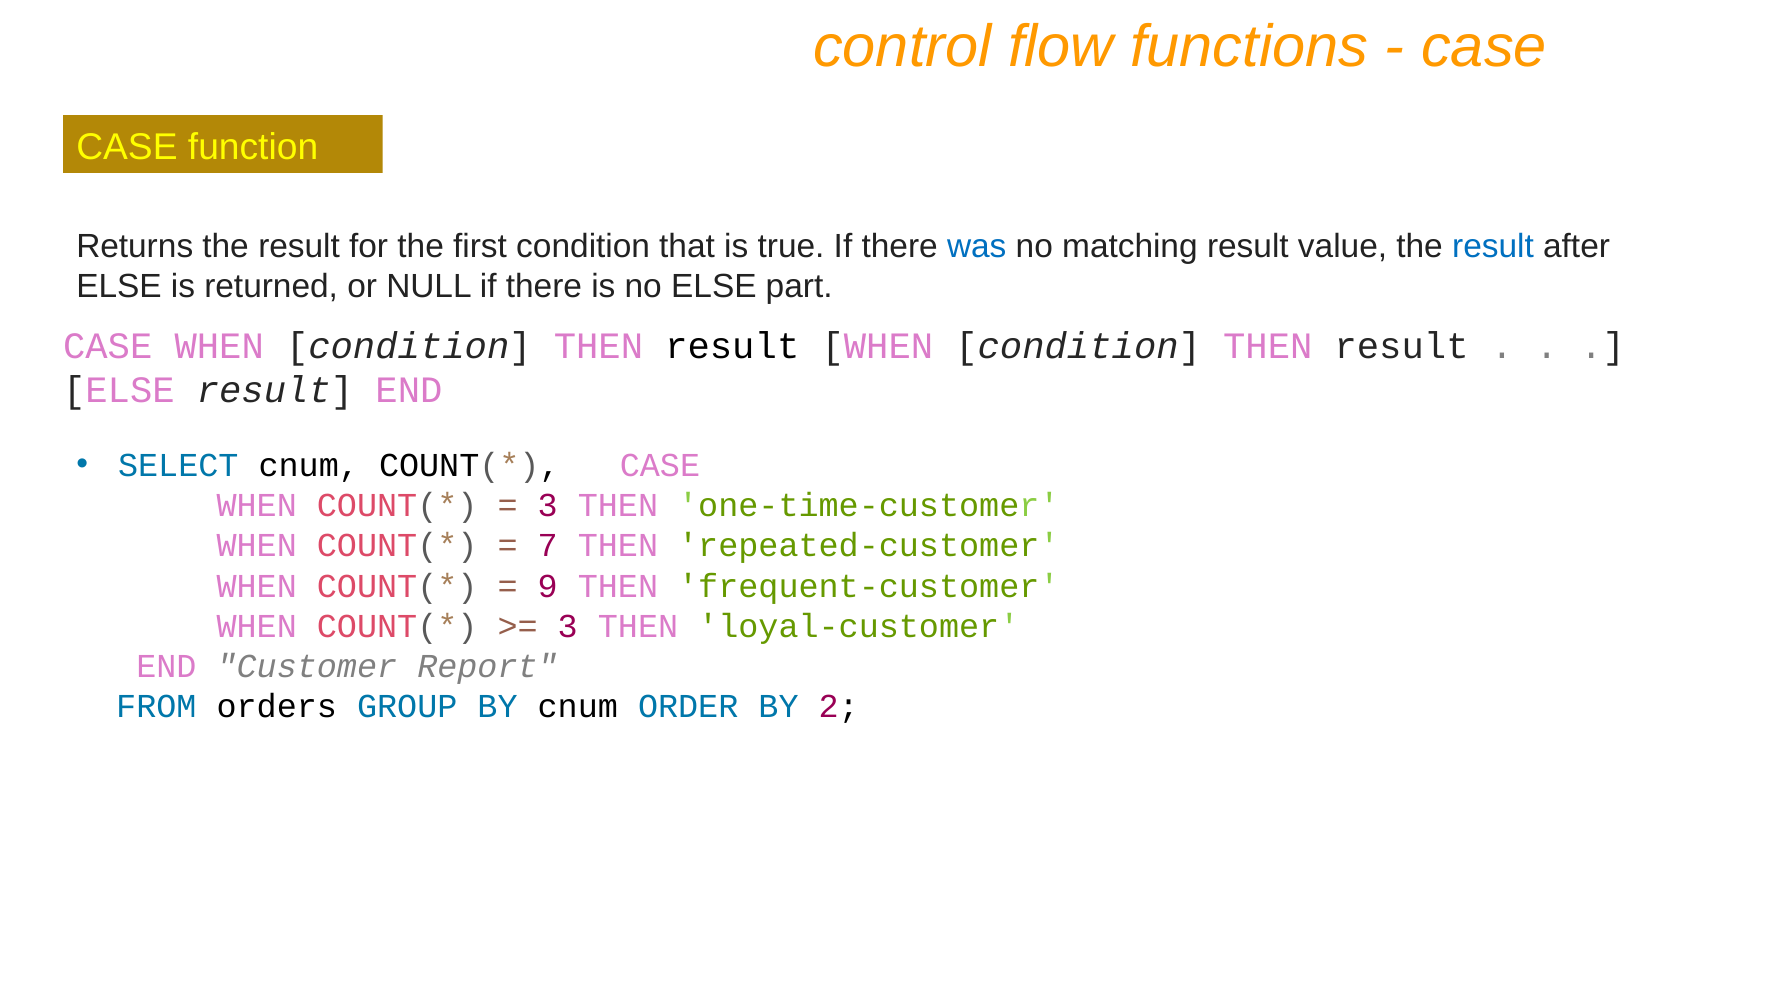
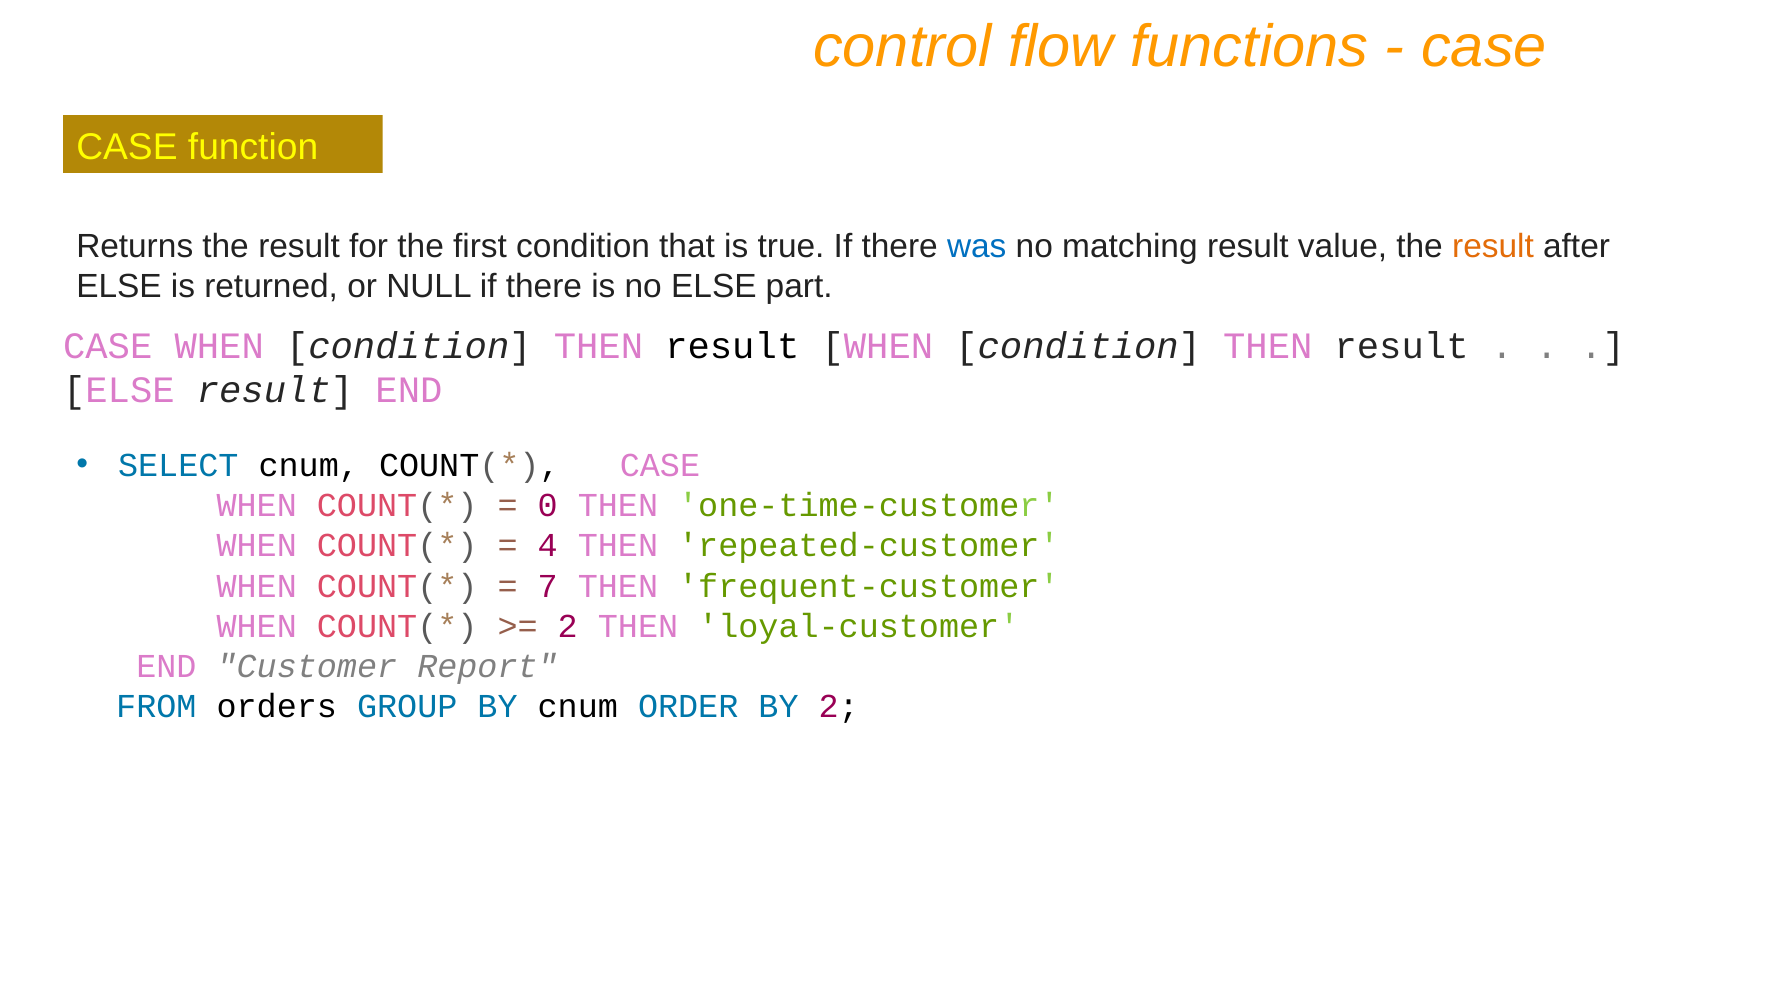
result colour: blue -> orange (1493, 246)
3: 3 -> 0 (548, 505)
7: 7 -> 4 (548, 546)
9: 9 -> 7 (548, 586)
3: 3 -> 2 (568, 626)
